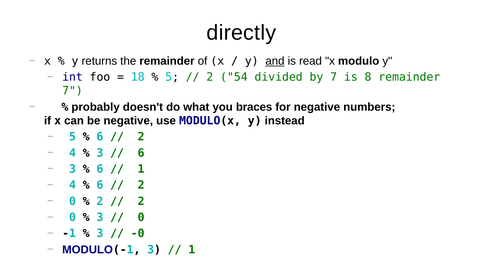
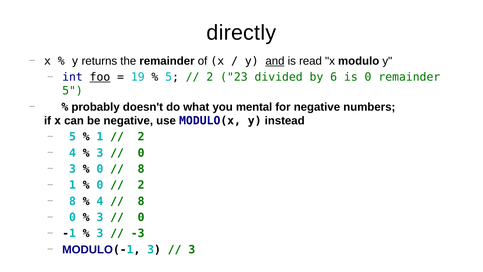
foo underline: none -> present (100, 77)
18: 18 -> 19 (138, 77)
54: 54 -> 23 (234, 77)
by 7: 7 -> 6 (334, 77)
is 8: 8 -> 0 (368, 77)
7: 7 -> 5 (72, 91)
braces: braces -> mental (254, 107)
6: 6 -> 1 (100, 137)
6: 6 -> 0 (141, 153)
6: 6 -> 0 (100, 169)
1: 1 -> 8 (141, 169)
4: 4 -> 1 (72, 185)
6: 6 -> 0 (100, 185)
0: 0 -> 8 (72, 201)
2: 2 -> 4 (100, 201)
2: 2 -> 8 (141, 201)
-0: -0 -> -3 (138, 233)
1: 1 -> 3 (192, 249)
